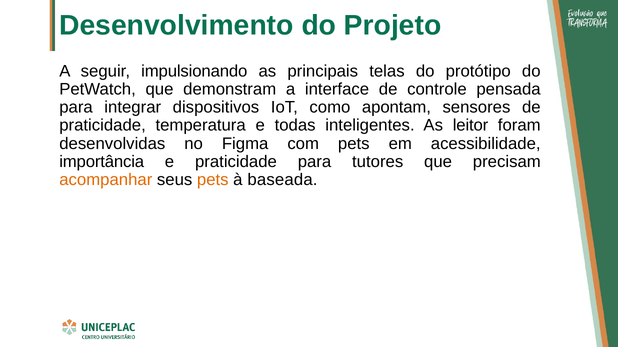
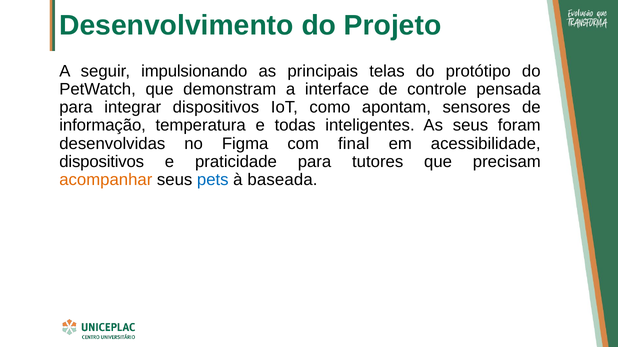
praticidade: praticidade -> informação (103, 126)
As leitor: leitor -> seus (470, 126)
com pets: pets -> final (354, 144)
importância: importância -> dispositivos (102, 162)
pets colour: orange -> blue (213, 180)
